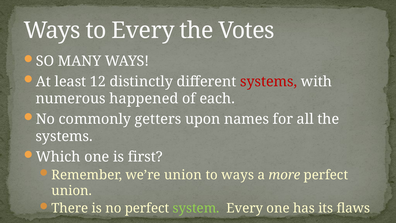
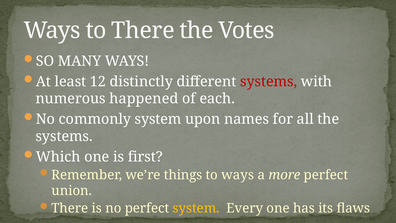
to Every: Every -> There (143, 30)
commonly getters: getters -> system (158, 119)
we’re union: union -> things (183, 175)
system colour: light green -> yellow (196, 208)
